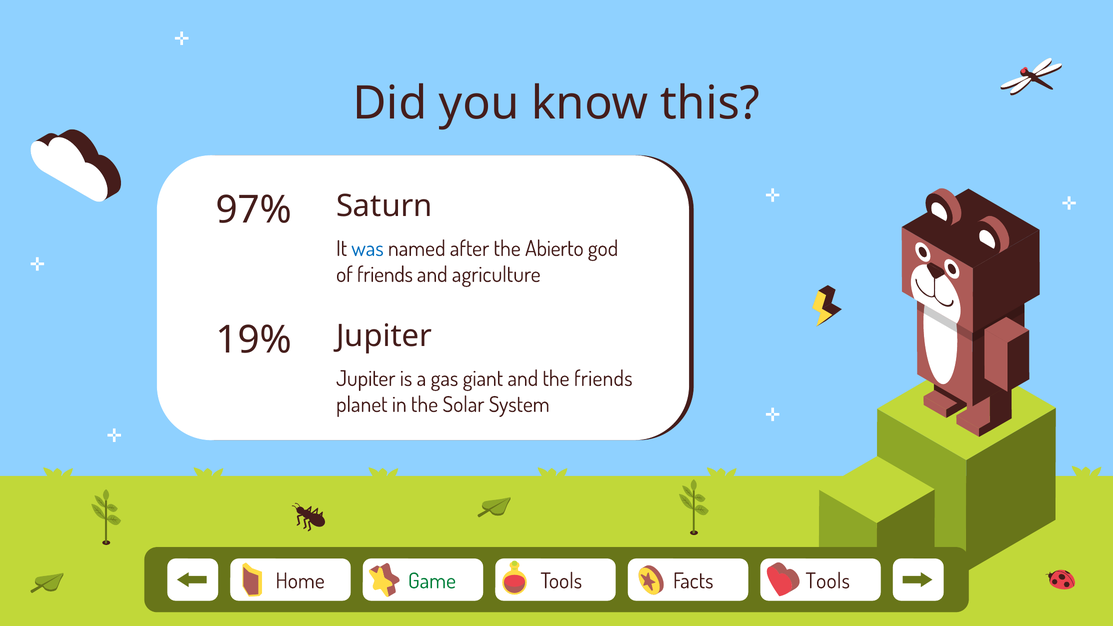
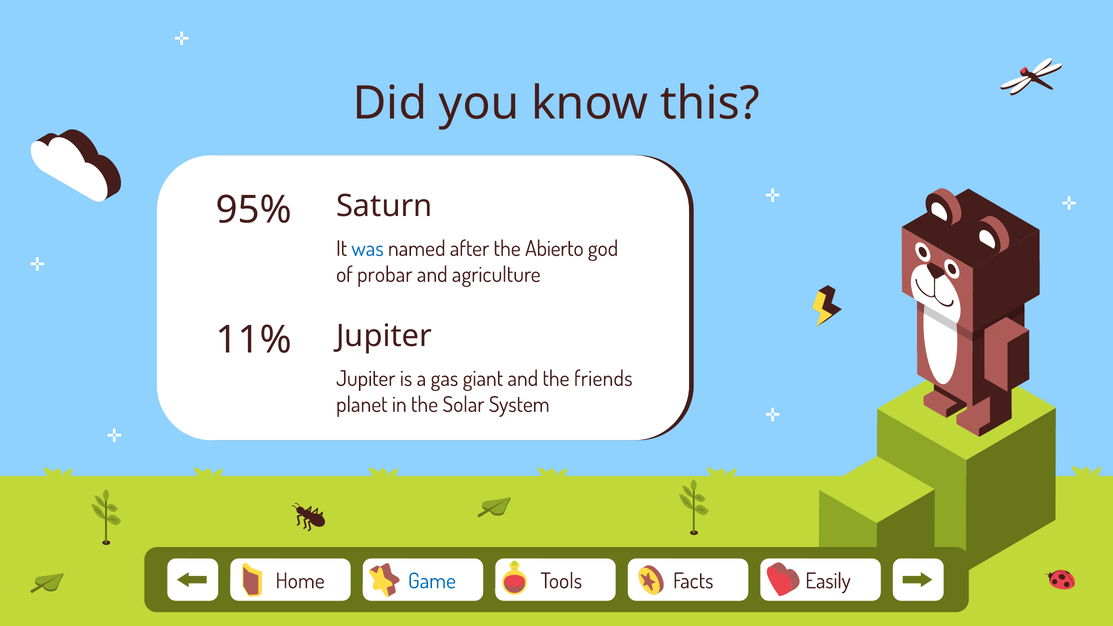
97%: 97% -> 95% (254, 210)
of friends: friends -> probar (385, 275)
19%: 19% -> 11% (254, 340)
Game colour: green -> blue (432, 581)
Facts Tools: Tools -> Easily (828, 581)
